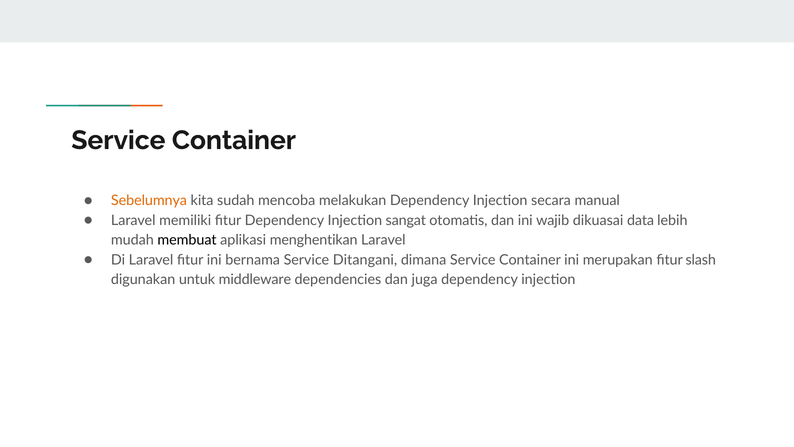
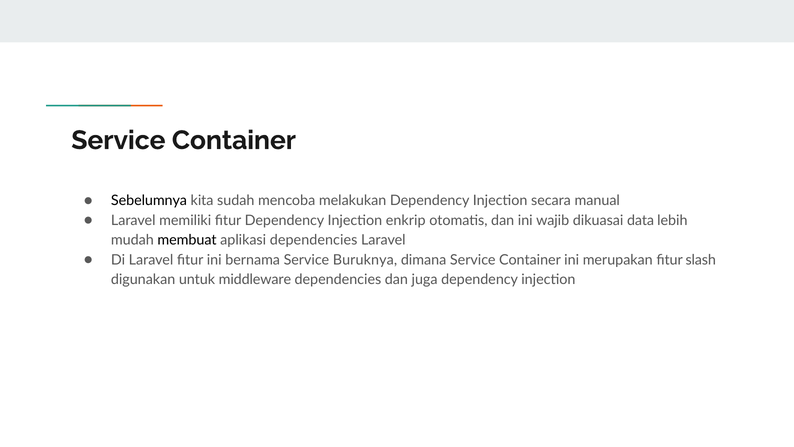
Sebelumnya colour: orange -> black (149, 201)
sangat: sangat -> enkrip (406, 220)
aplikasi menghentikan: menghentikan -> dependencies (314, 240)
Ditangani: Ditangani -> Buruknya (365, 260)
